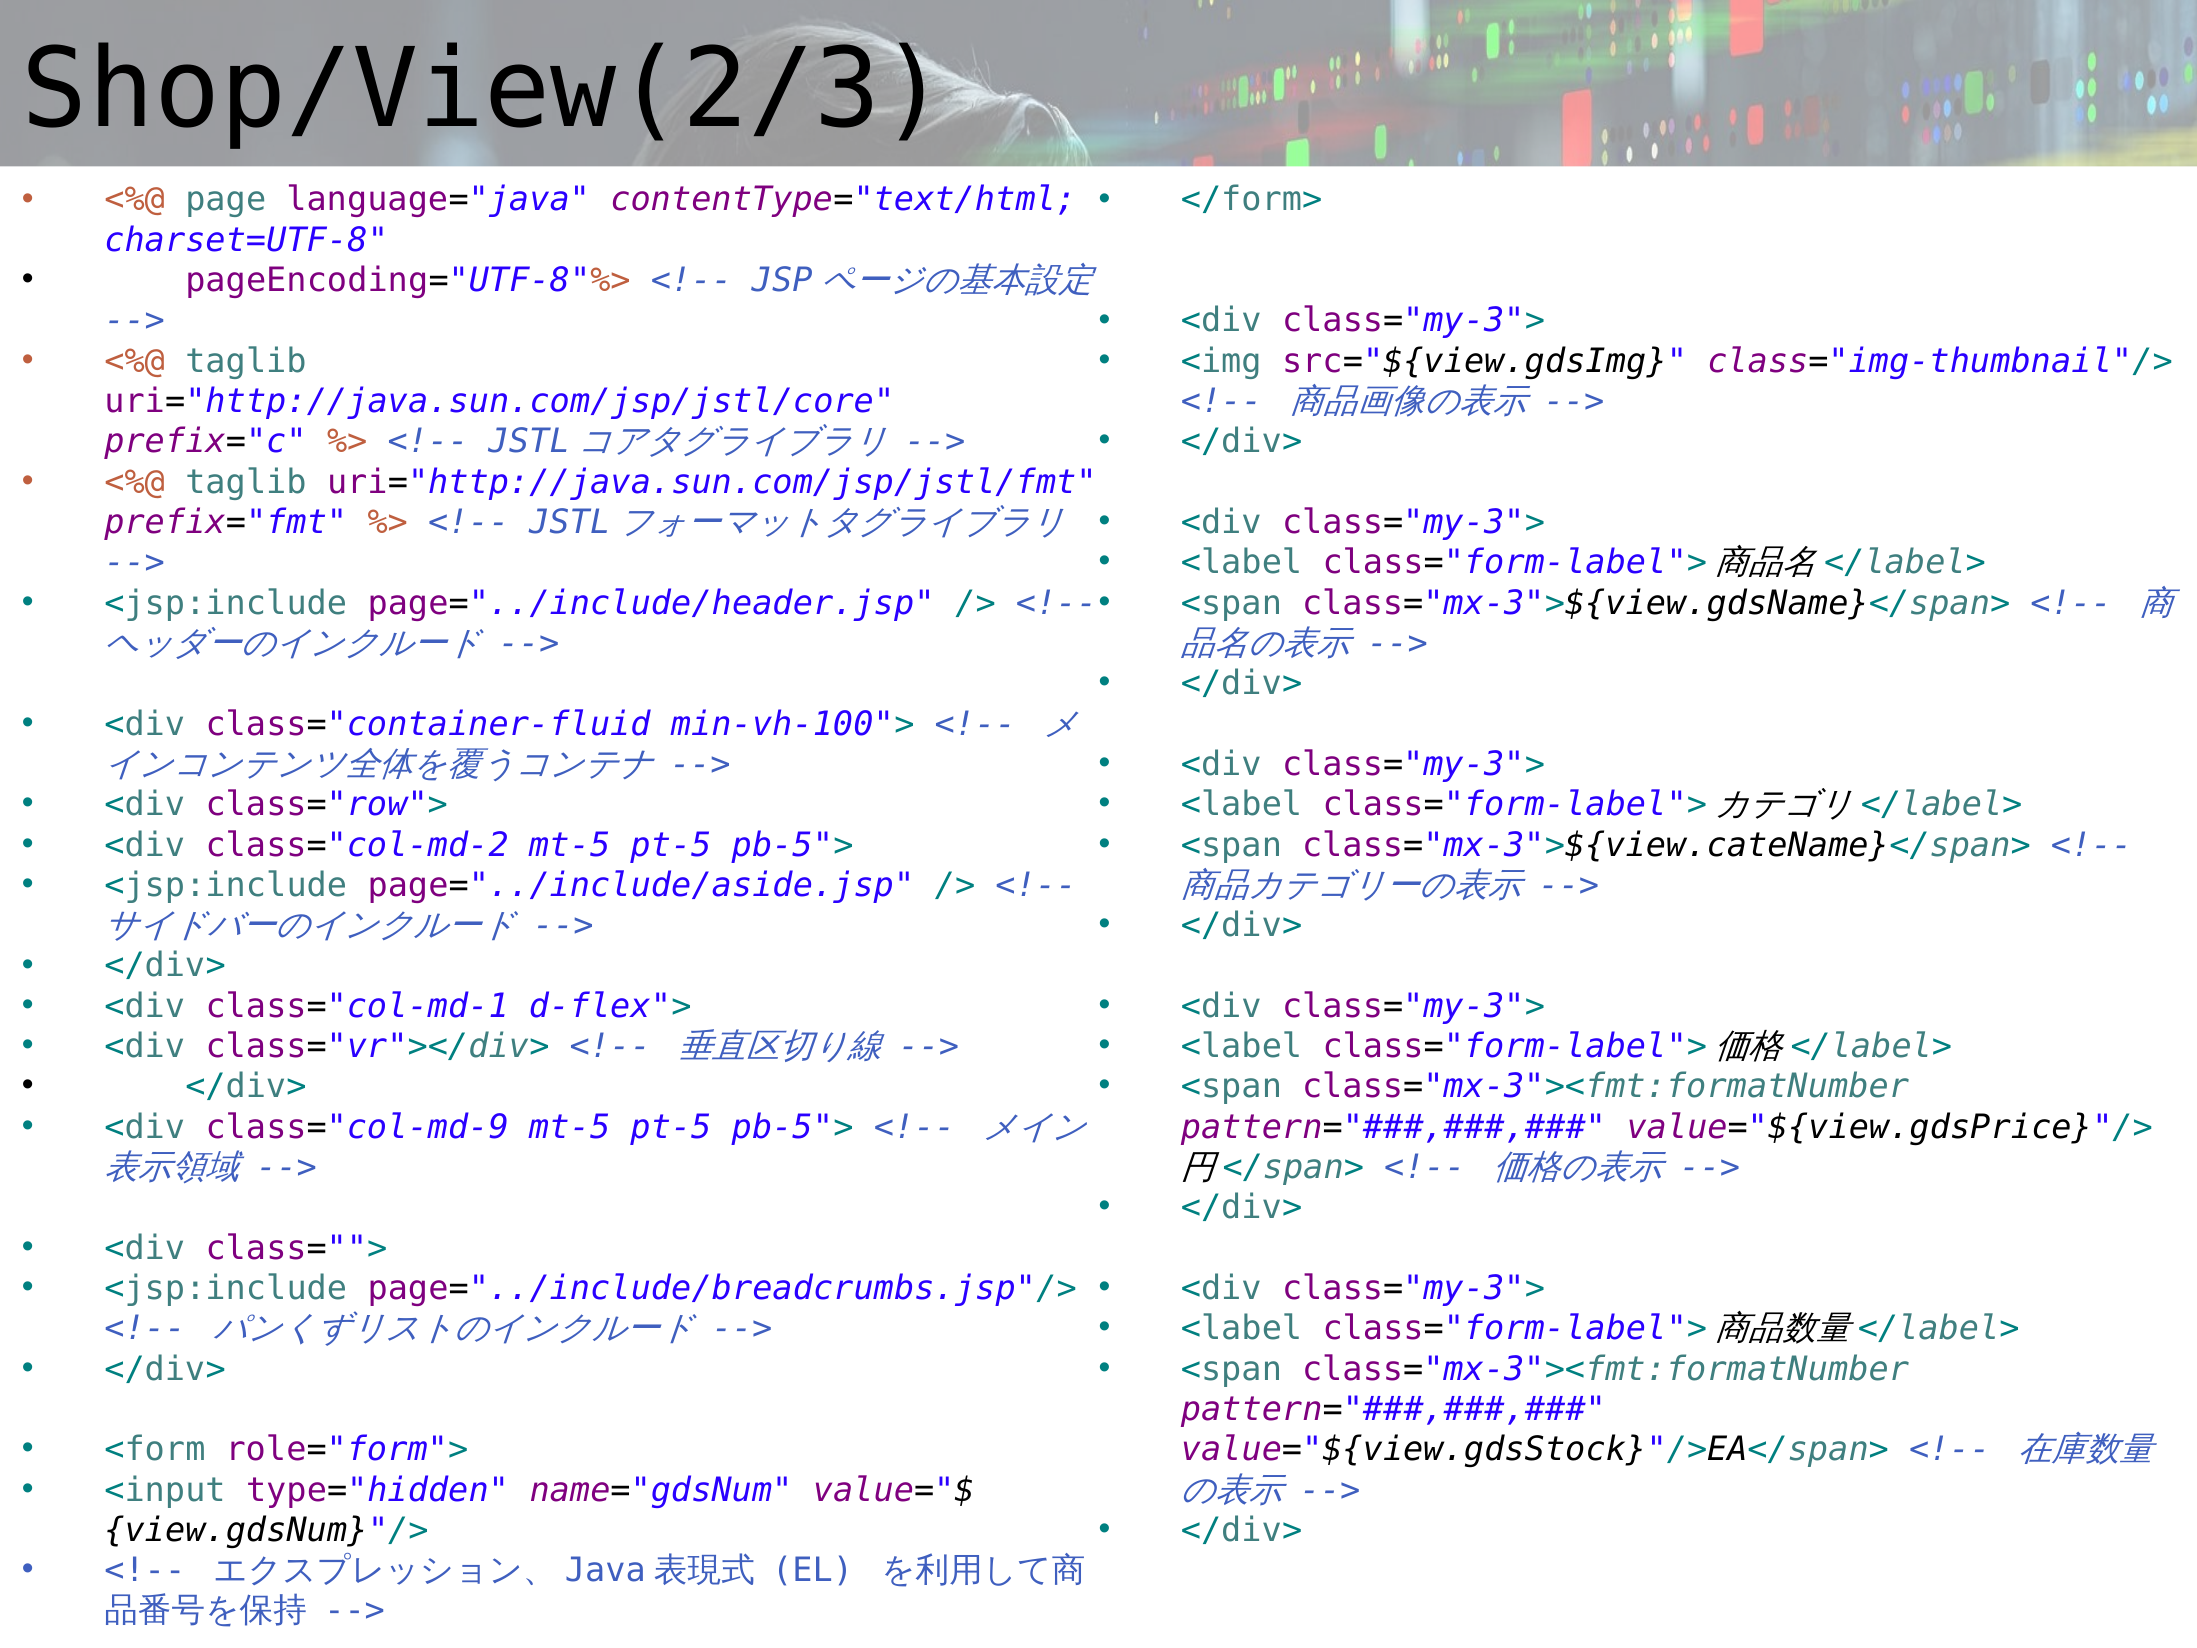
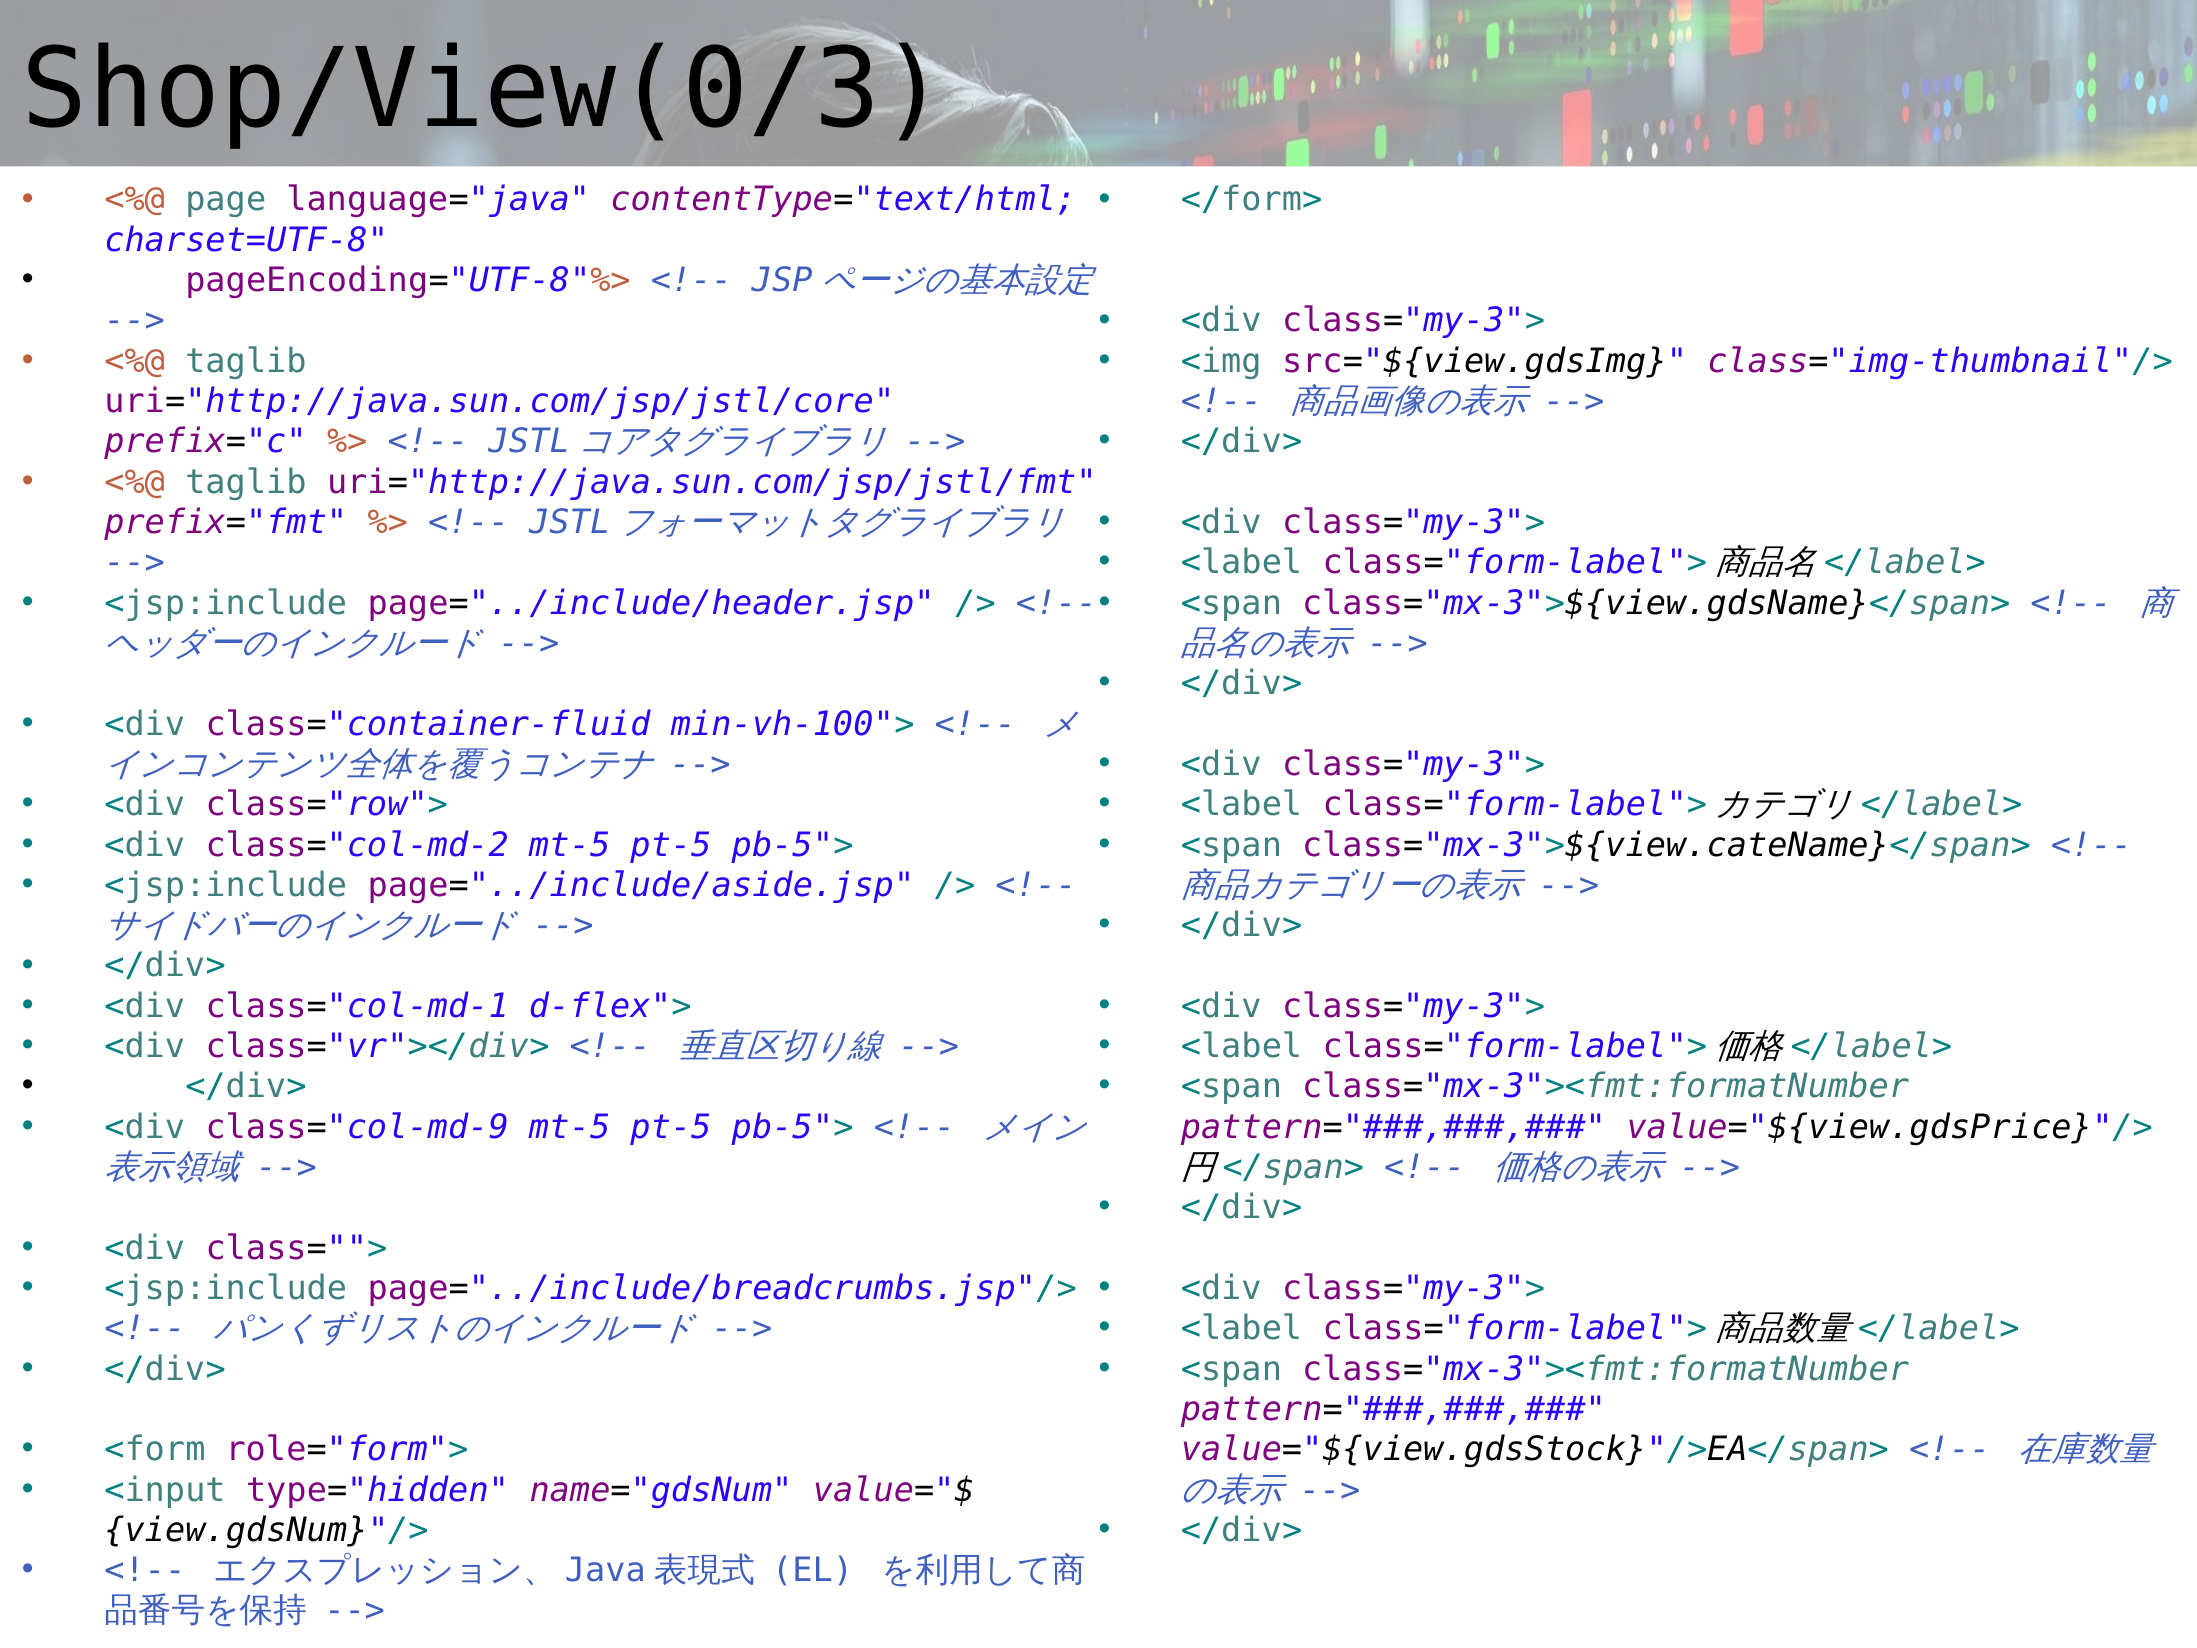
Shop/View(2/3: Shop/View(2/3 -> Shop/View(0/3 (484, 91)
